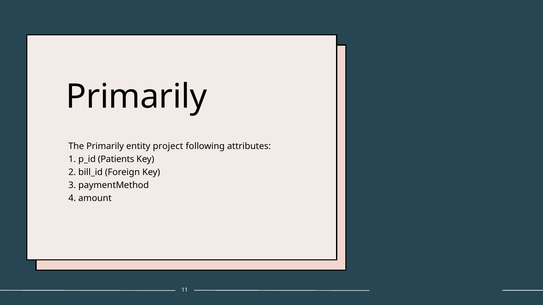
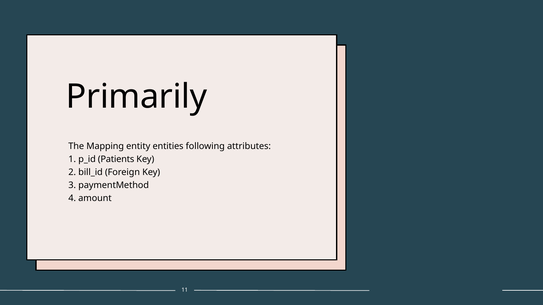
The Primarily: Primarily -> Mapping (105, 146)
project: project -> entities (168, 146)
